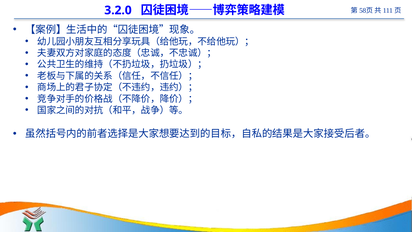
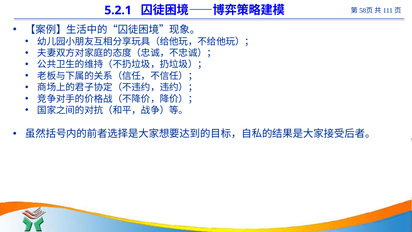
3.2.0: 3.2.0 -> 5.2.1 (118, 10)
